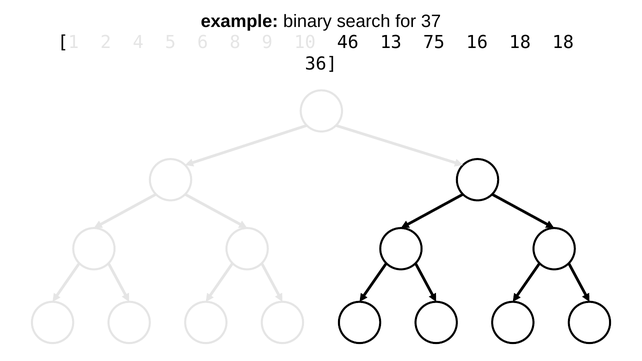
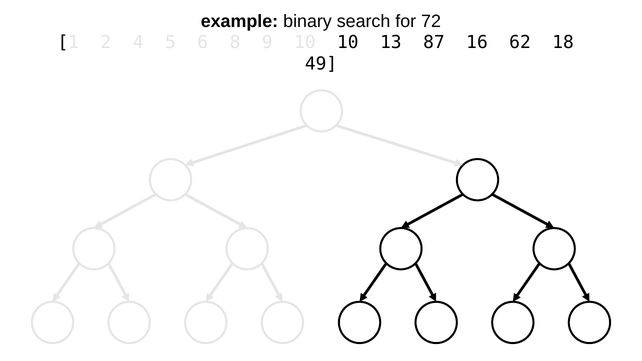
37: 37 -> 72 (431, 21)
10 46: 46 -> 10 (348, 43)
75: 75 -> 87 (434, 43)
16 18: 18 -> 62 (520, 43)
36: 36 -> 49 (321, 64)
